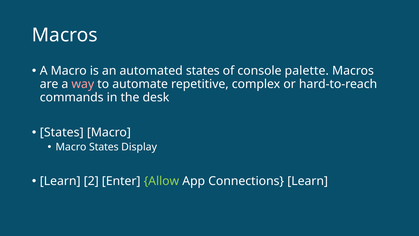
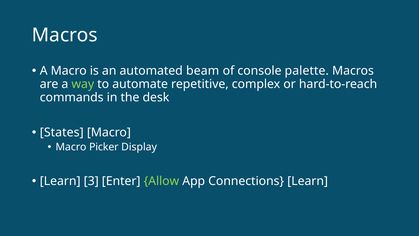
automated states: states -> beam (203, 71)
way colour: pink -> light green (83, 84)
Macro States: States -> Picker (104, 147)
2: 2 -> 3 (91, 181)
